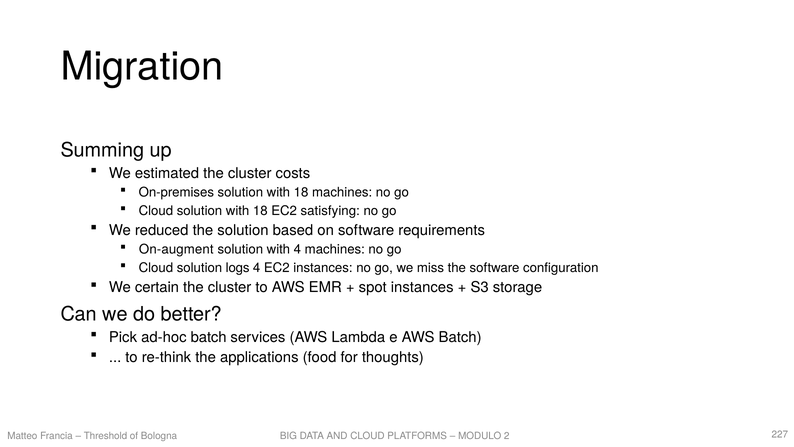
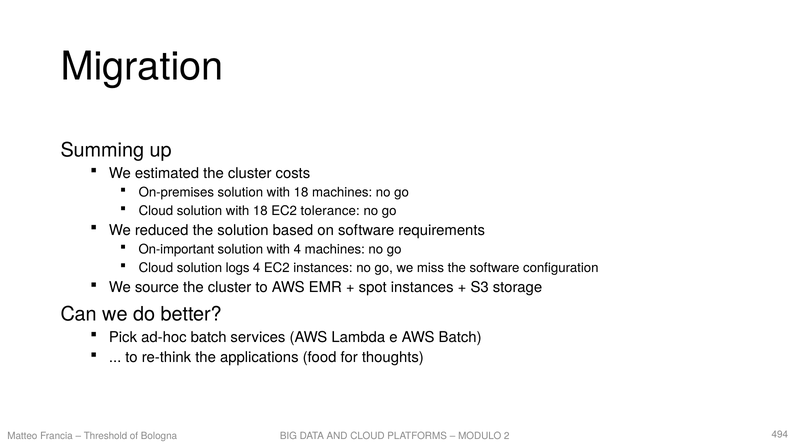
satisfying: satisfying -> tolerance (330, 211)
On-augment: On-augment -> On-important (176, 249)
certain: certain -> source (157, 287)
227: 227 -> 494 (780, 434)
